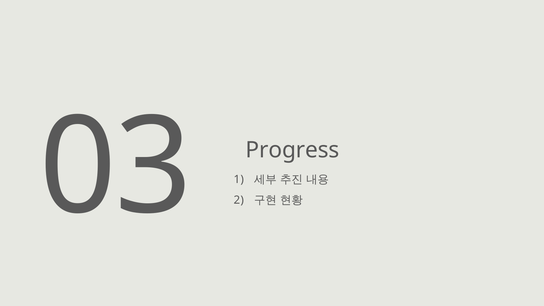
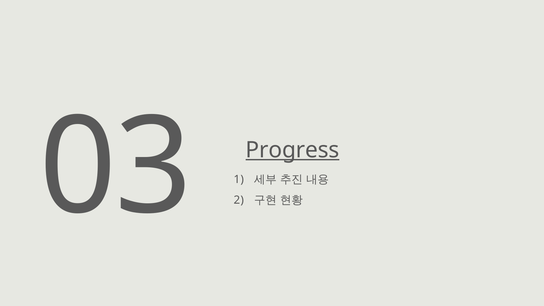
Progress underline: none -> present (292, 150)
